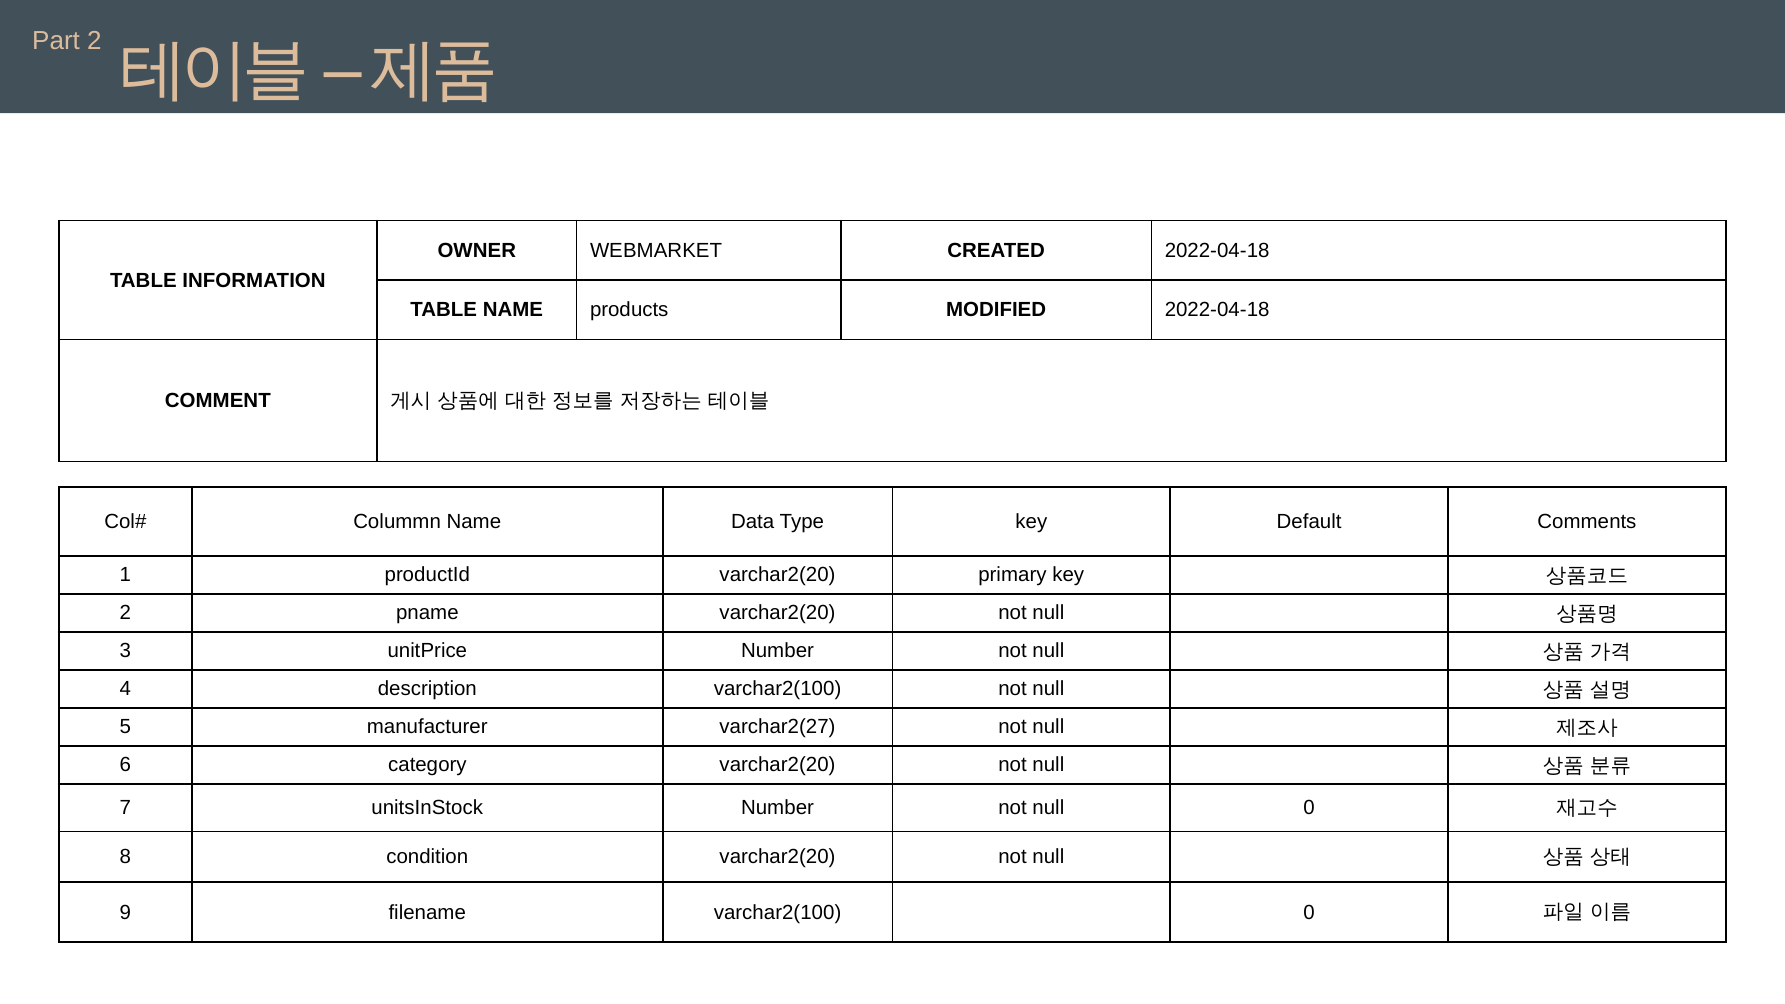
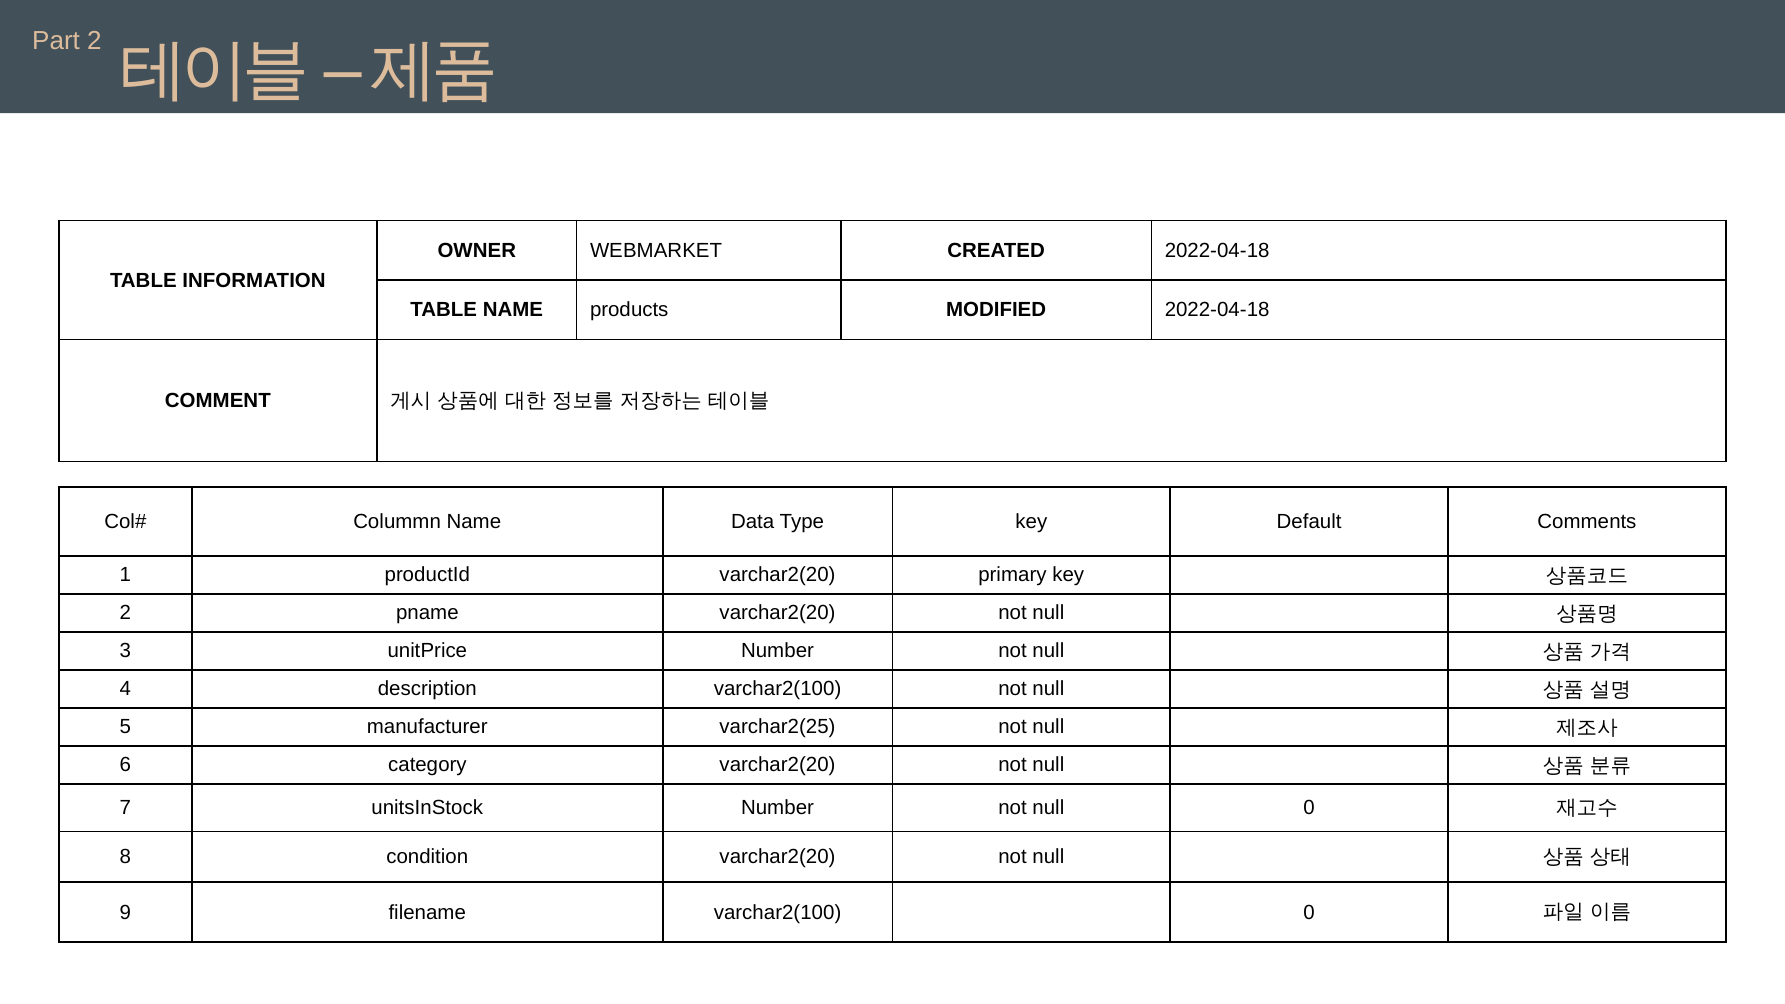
varchar2(27: varchar2(27 -> varchar2(25 (777, 727)
